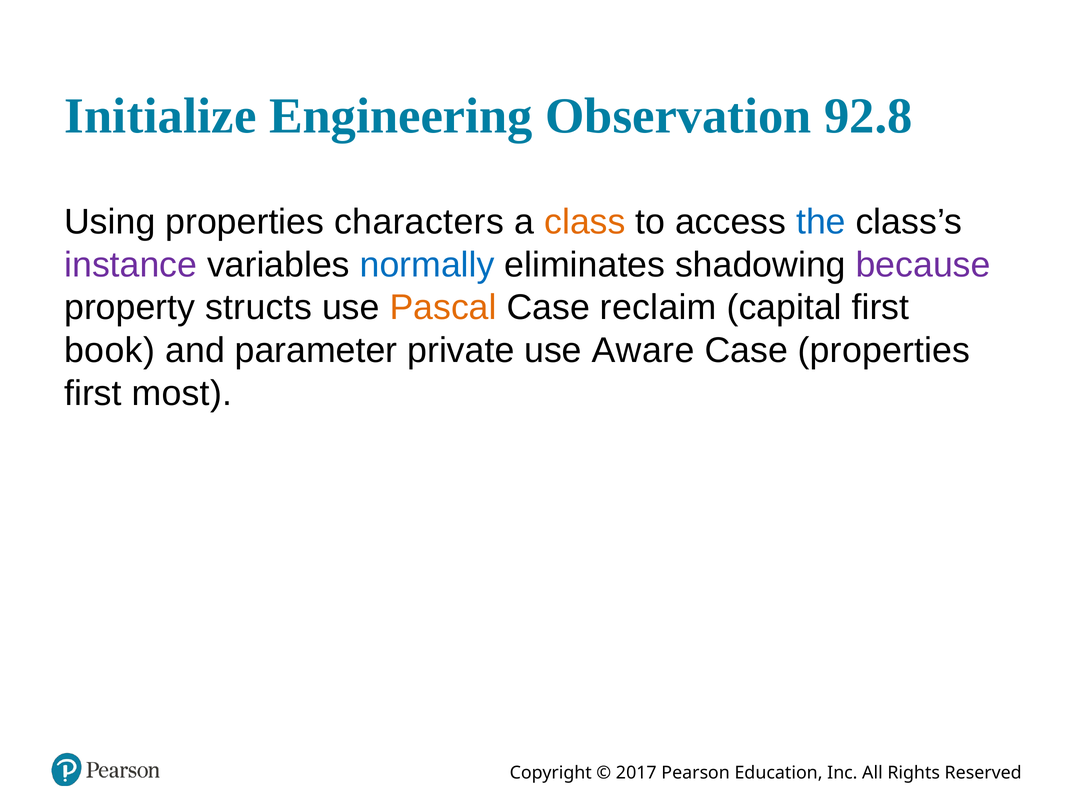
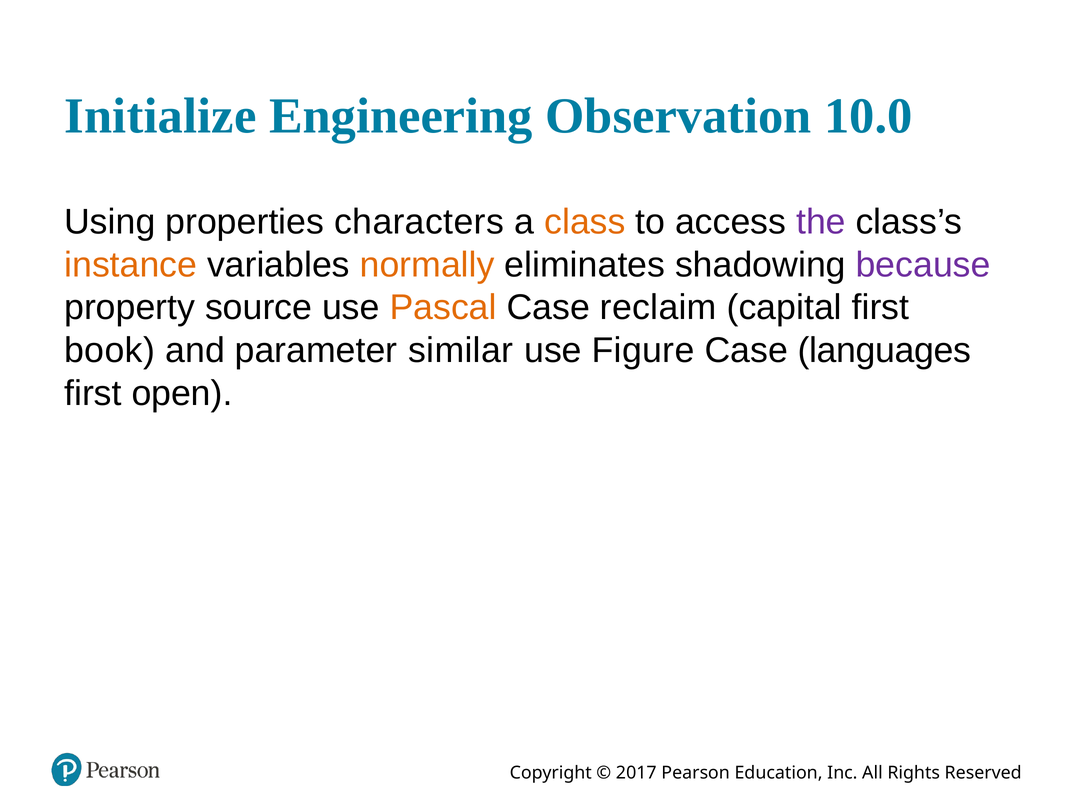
92.8: 92.8 -> 10.0 (868, 116)
the colour: blue -> purple (821, 222)
instance colour: purple -> orange (131, 265)
normally colour: blue -> orange (427, 265)
structs: structs -> source (259, 308)
private: private -> similar (461, 351)
Aware: Aware -> Figure (643, 351)
Case properties: properties -> languages (884, 351)
most: most -> open (182, 393)
